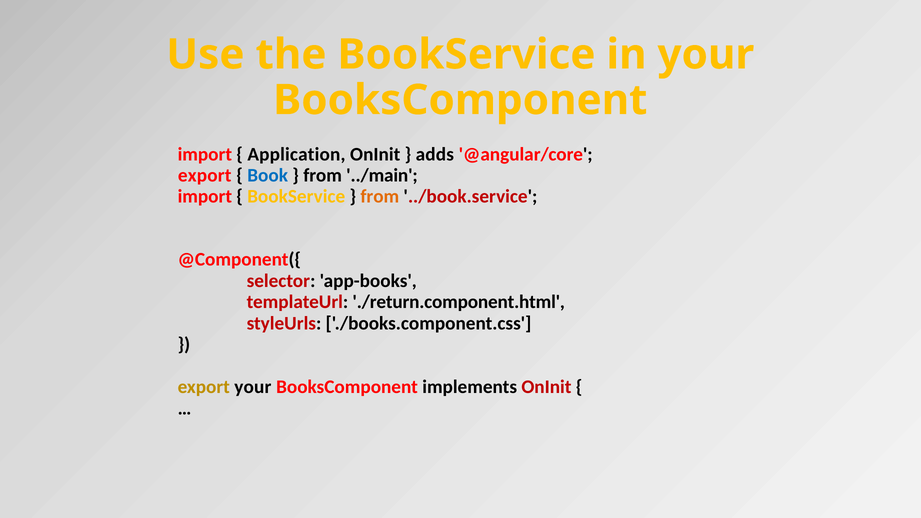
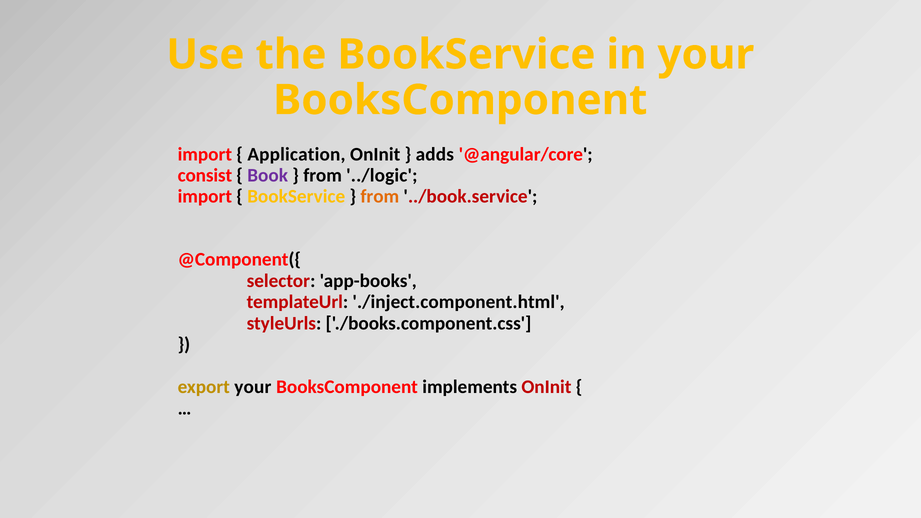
export: export -> consist (205, 175)
Book colour: blue -> purple (268, 175)
../main: ../main -> ../logic (382, 175)
./return.component.html: ./return.component.html -> ./inject.component.html (459, 302)
